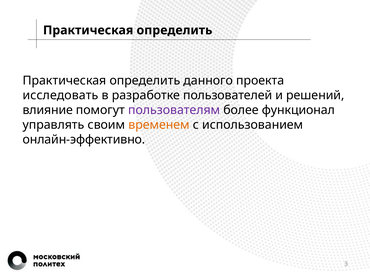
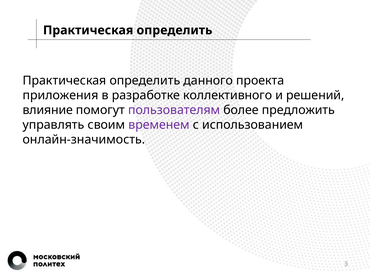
исследовать: исследовать -> приложения (61, 96)
пользователей: пользователей -> коллективного (228, 96)
функционал: функционал -> предложить (298, 110)
временем colour: orange -> purple (159, 125)
онлайн-эффективно: онлайн-эффективно -> онлайн-значимость (84, 140)
